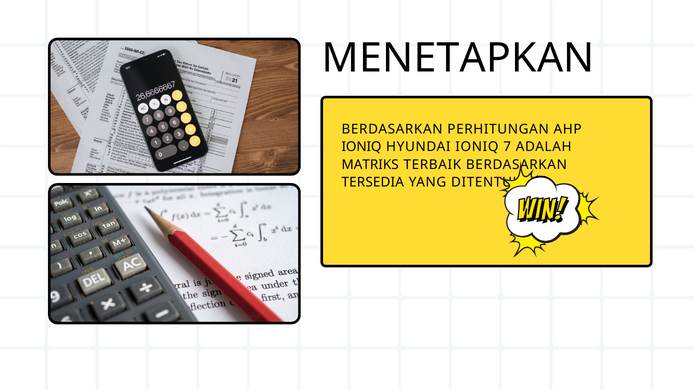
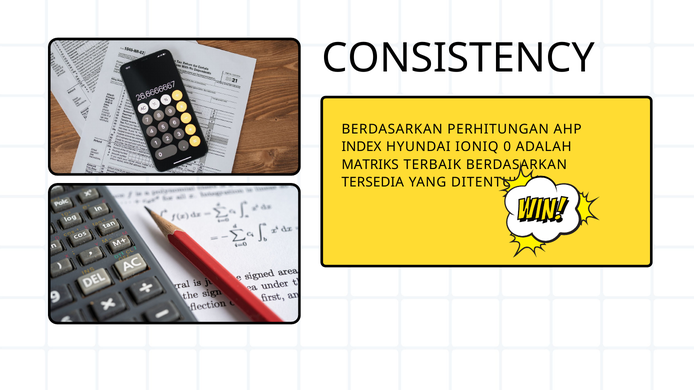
MENETAPKAN: MENETAPKAN -> CONSISTENCY (458, 58)
IONIQ: IONIQ -> INDEX (362, 147)
7: 7 -> 0 (507, 147)
